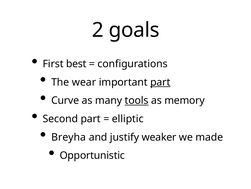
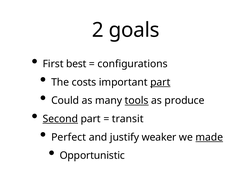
wear: wear -> costs (84, 82)
Curve: Curve -> Could (65, 100)
memory: memory -> produce (185, 100)
Second underline: none -> present (60, 118)
elliptic: elliptic -> transit (128, 118)
Breyha: Breyha -> Perfect (69, 137)
made underline: none -> present (209, 137)
